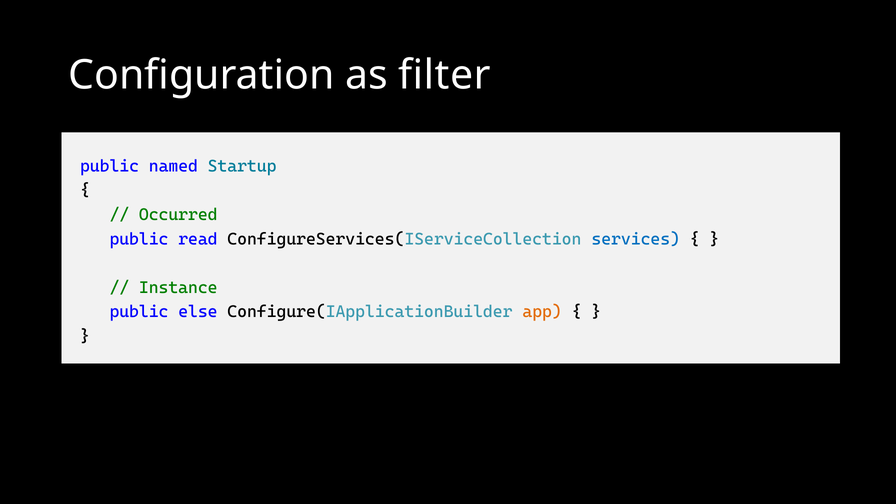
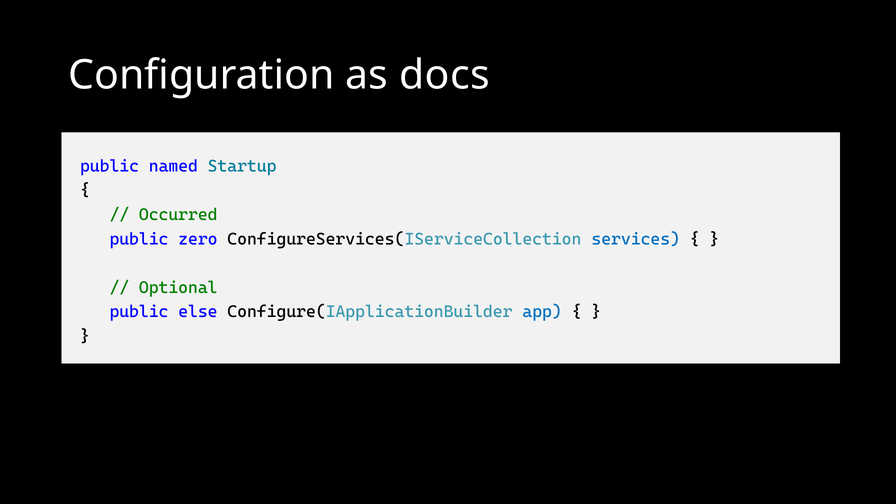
filter: filter -> docs (445, 75)
read: read -> zero (198, 239)
Instance: Instance -> Optional (178, 287)
app colour: orange -> blue (542, 312)
